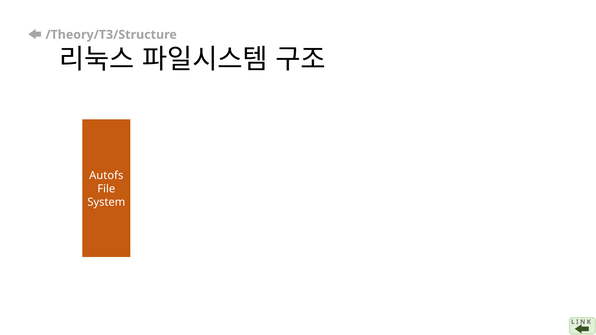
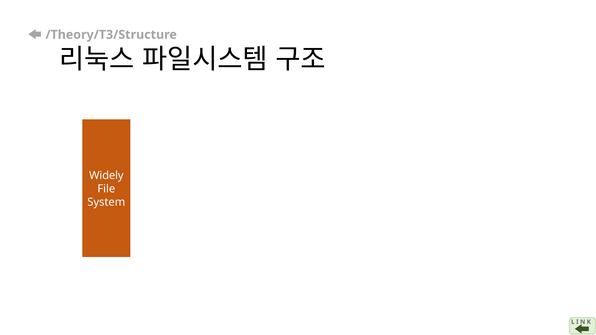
Autofs: Autofs -> Widely (106, 176)
